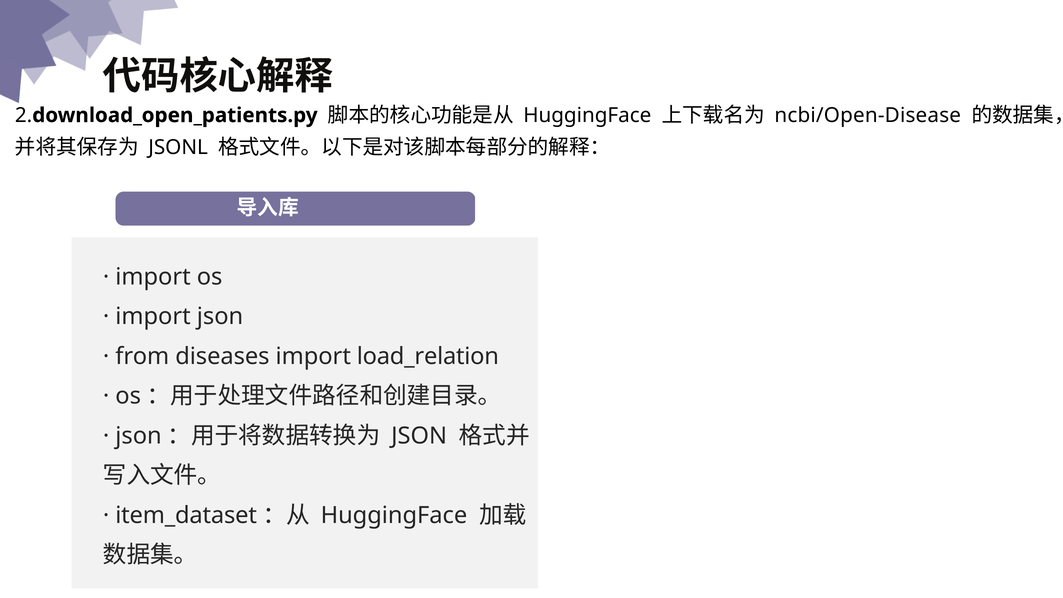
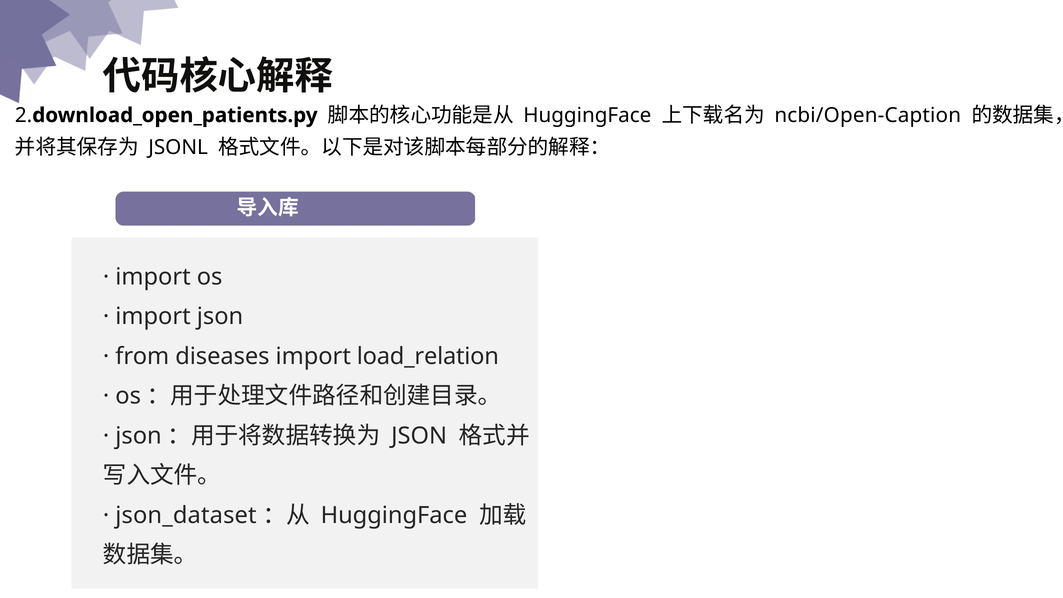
ncbi/Open-Disease: ncbi/Open-Disease -> ncbi/Open-Caption (868, 115)
item_dataset: item_dataset -> json_dataset (186, 515)
